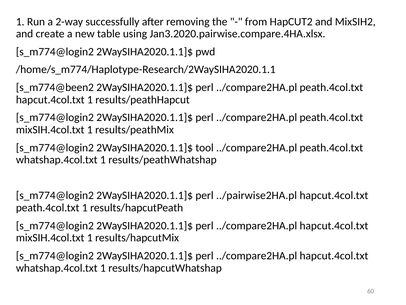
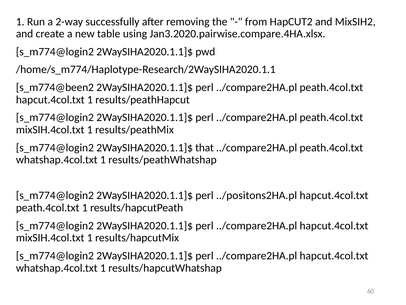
tool: tool -> that (205, 147)
../pairwise2HA.pl: ../pairwise2HA.pl -> ../positons2HA.pl (257, 195)
